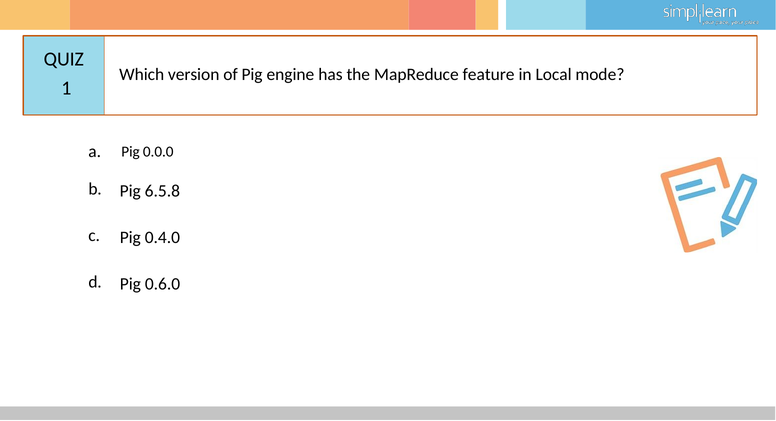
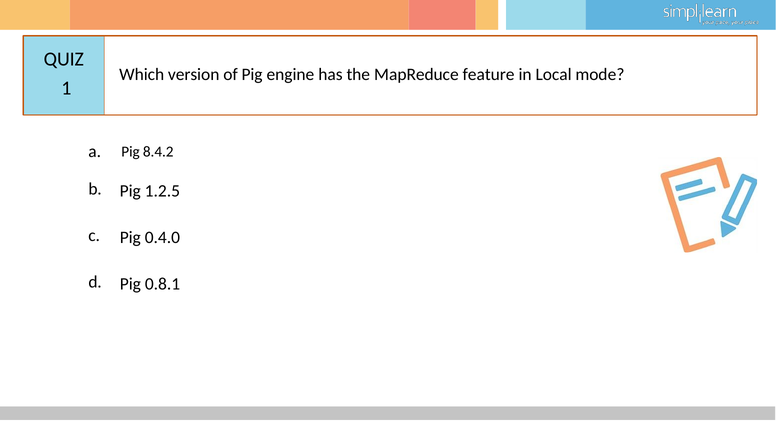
0.0.0: 0.0.0 -> 8.4.2 (158, 152)
6.5.8: 6.5.8 -> 1.2.5 (162, 191)
0.6.0: 0.6.0 -> 0.8.1 (163, 284)
